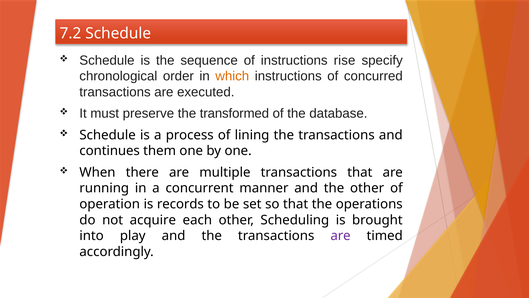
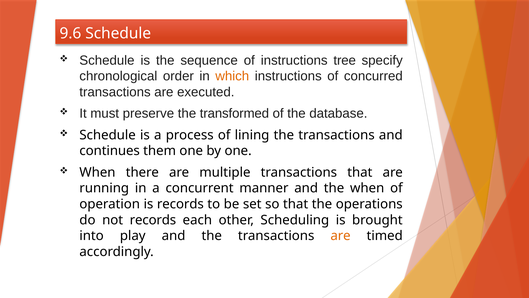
7.2: 7.2 -> 9.6 (70, 33)
rise: rise -> tree (345, 60)
the other: other -> when (367, 188)
not acquire: acquire -> records (153, 220)
are colour: purple -> orange (341, 236)
